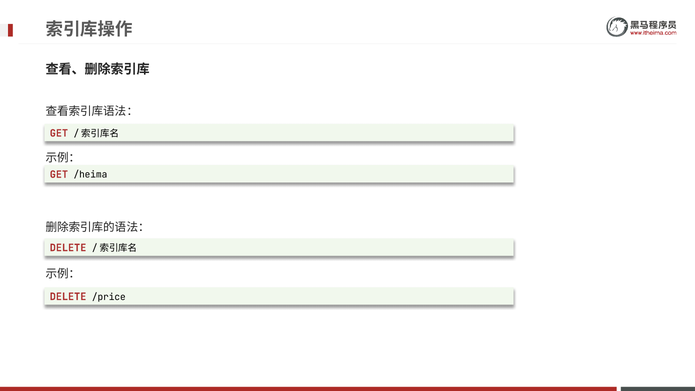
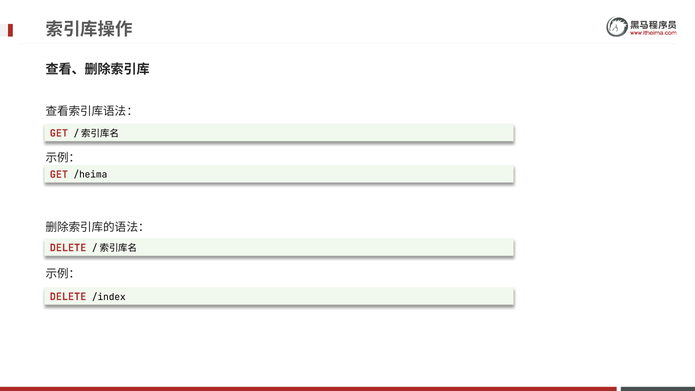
/price: /price -> /index (109, 297)
